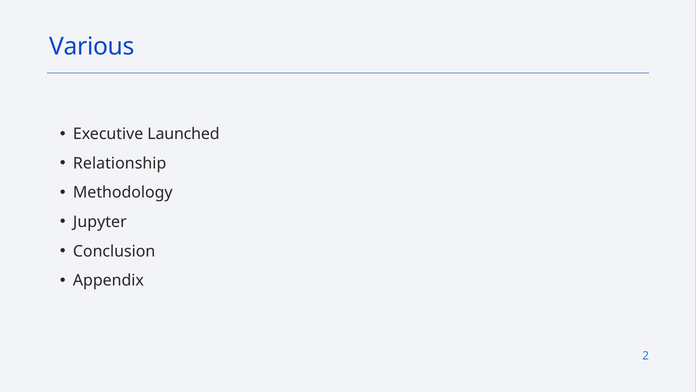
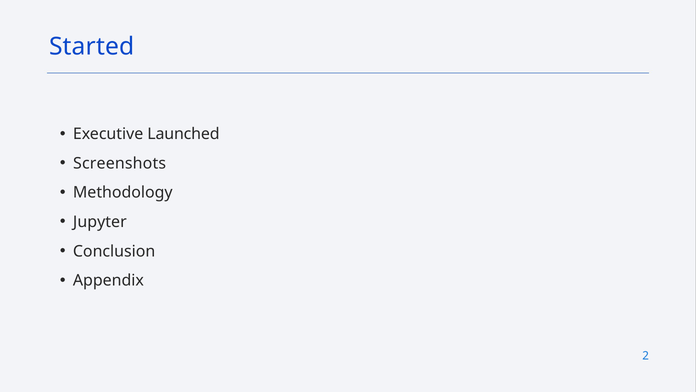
Various: Various -> Started (92, 46)
Relationship: Relationship -> Screenshots (120, 163)
